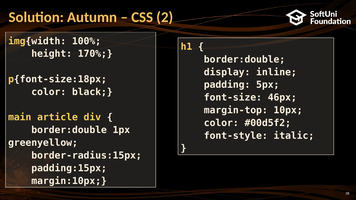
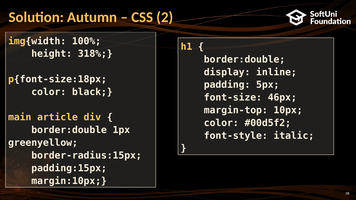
170%: 170% -> 318% (95, 54)
